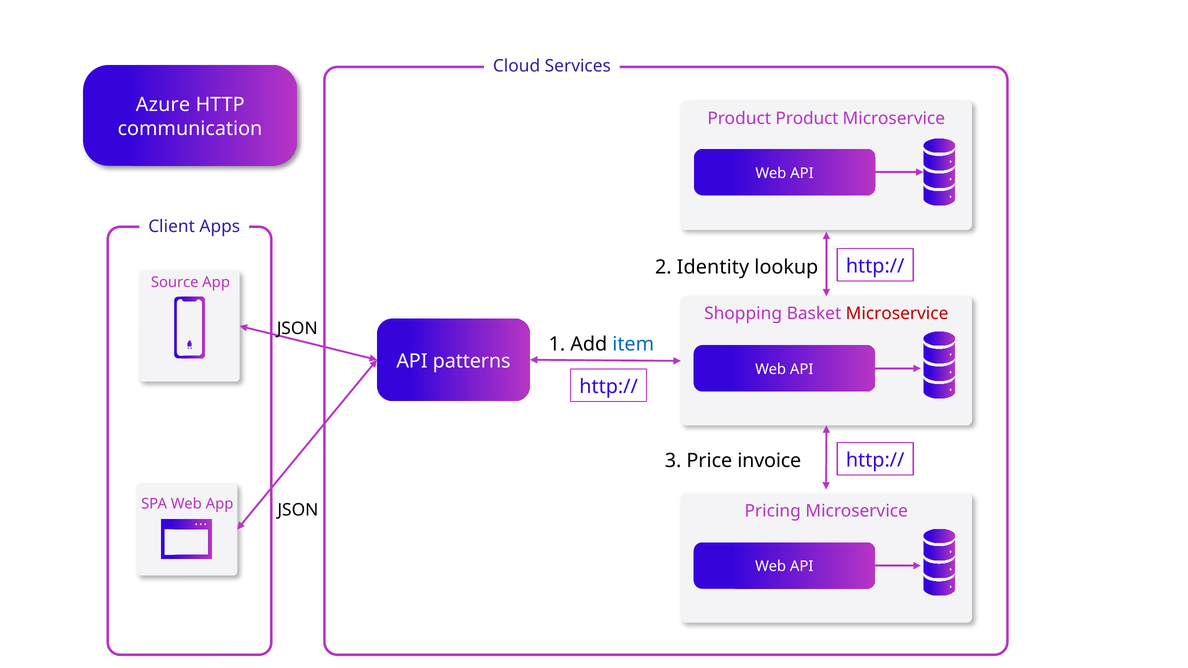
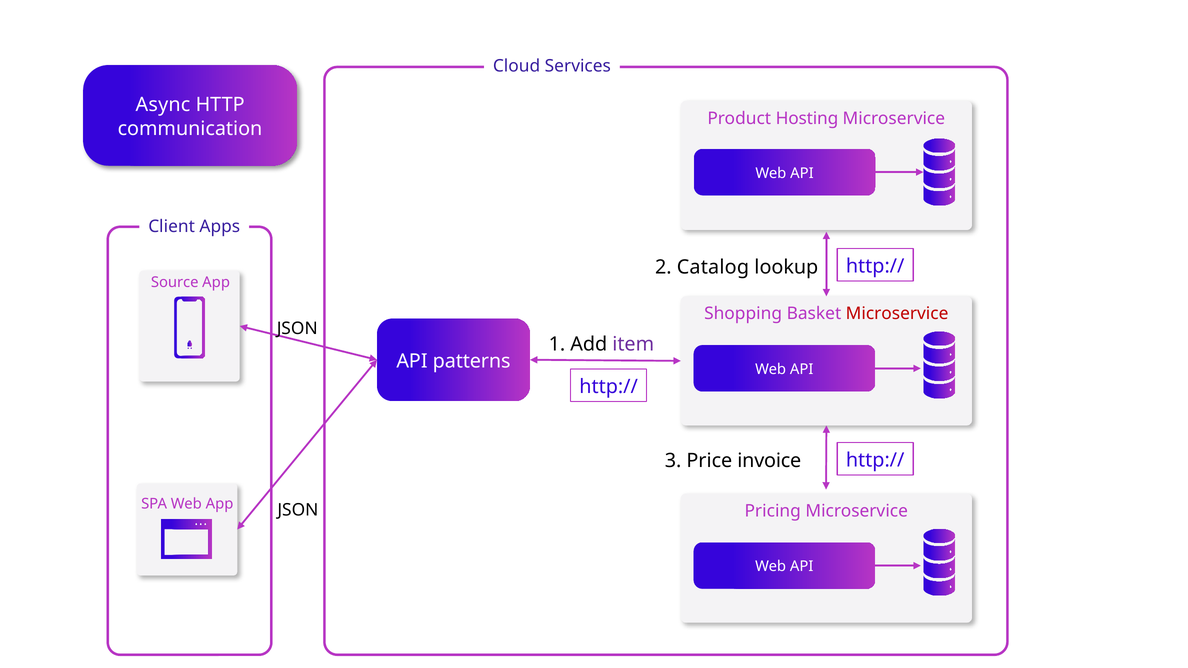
Azure: Azure -> Async (163, 105)
Product Product: Product -> Hosting (807, 118)
Identity: Identity -> Catalog (713, 267)
item colour: blue -> purple (633, 344)
